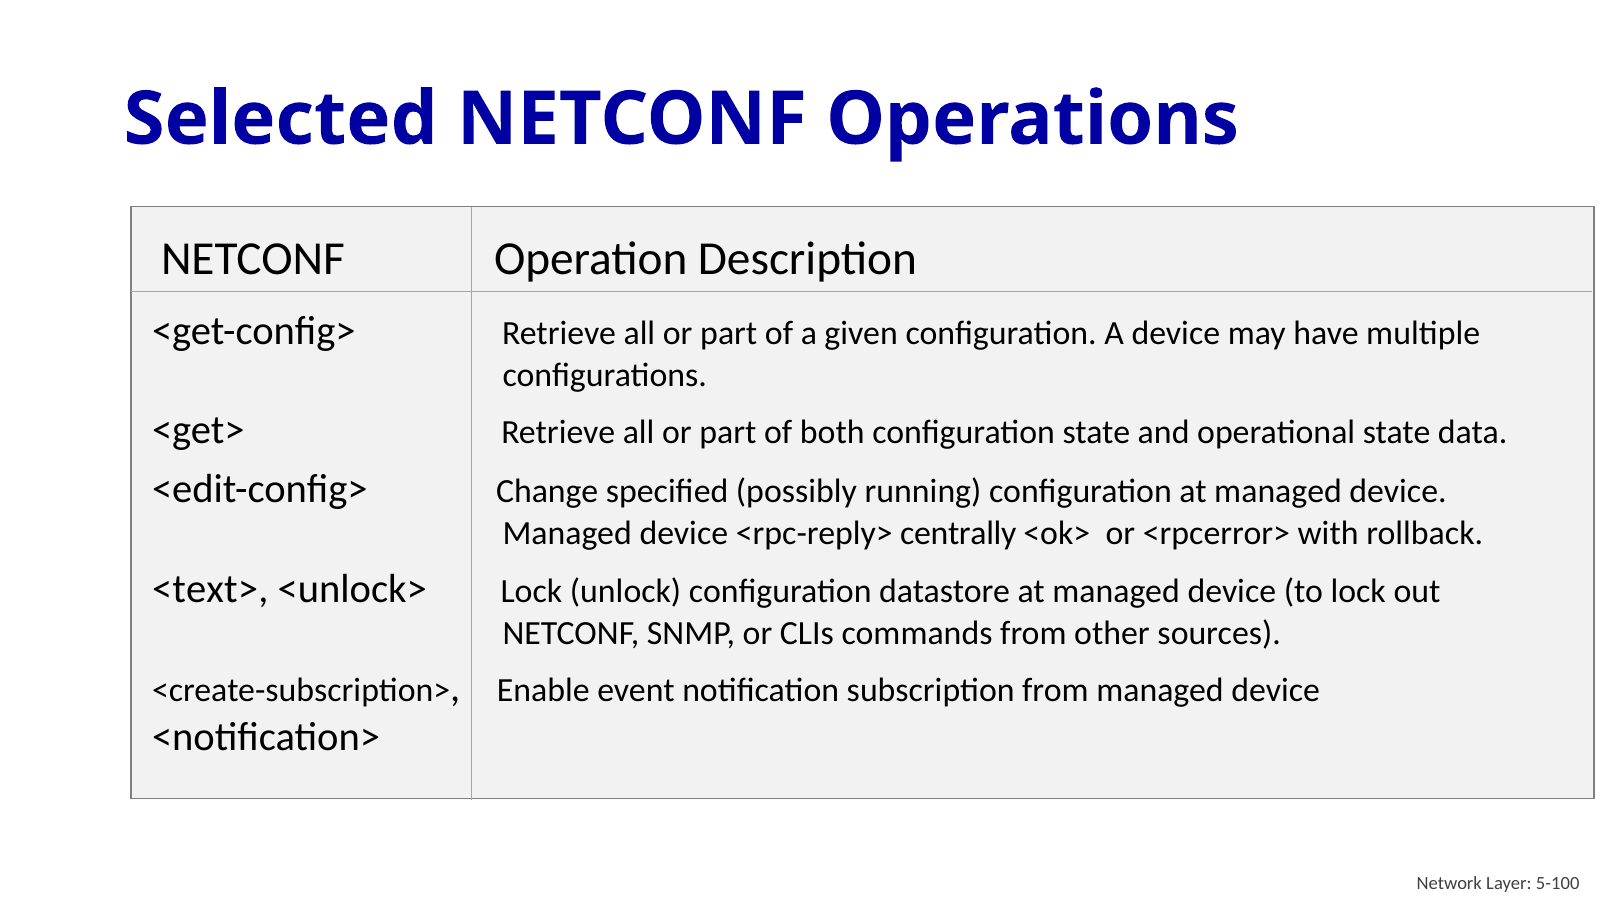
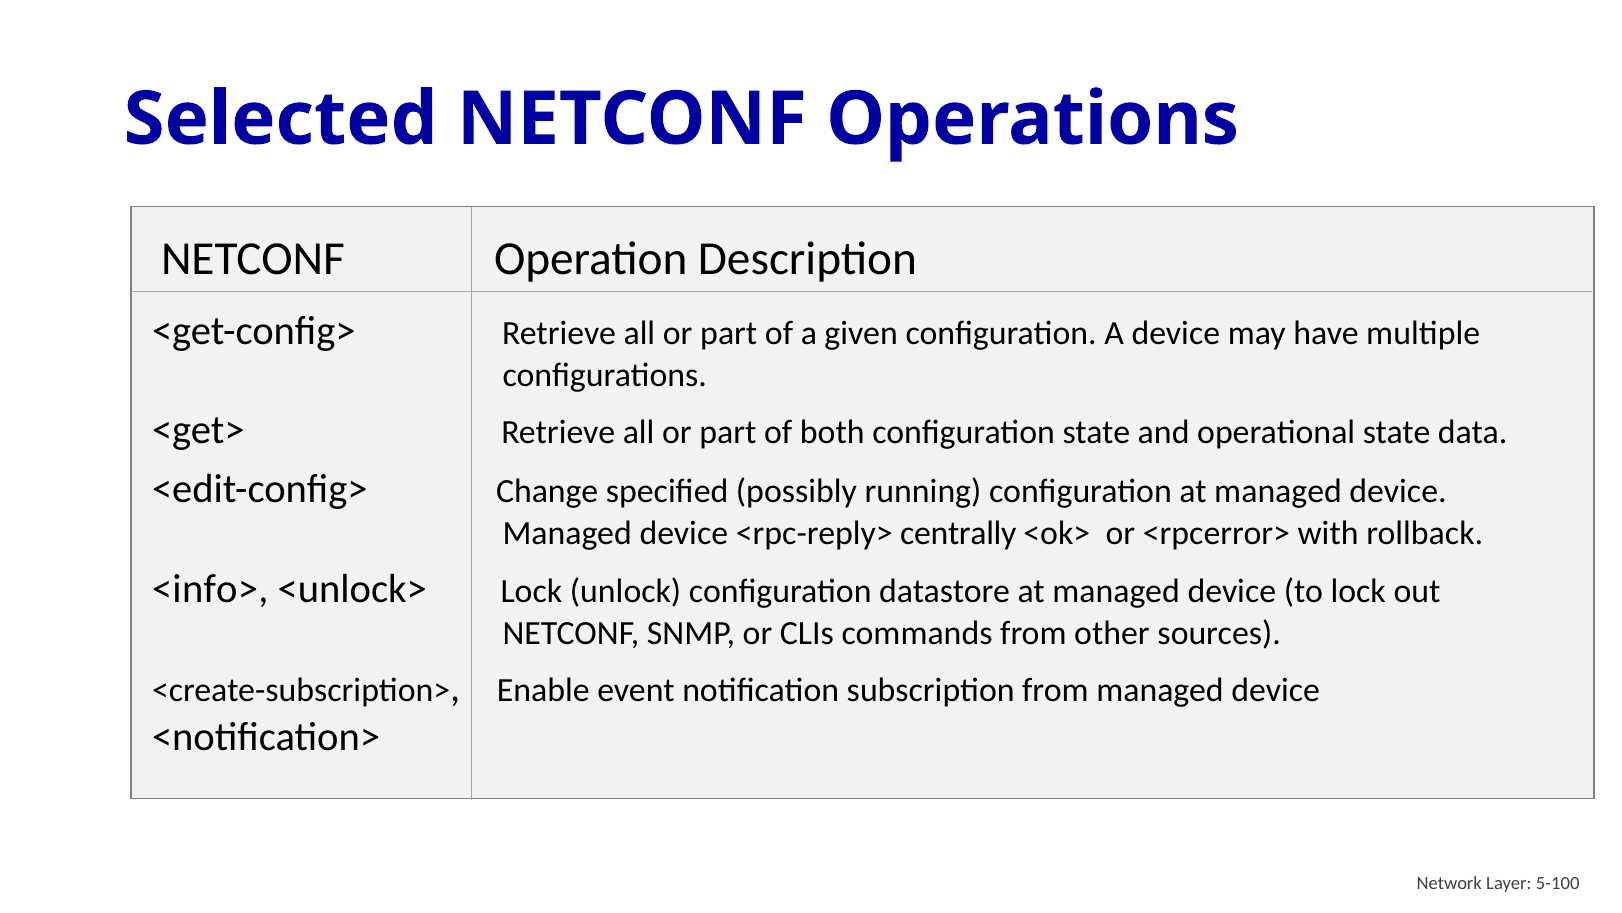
<text>: <text> -> <info> (210, 588)
